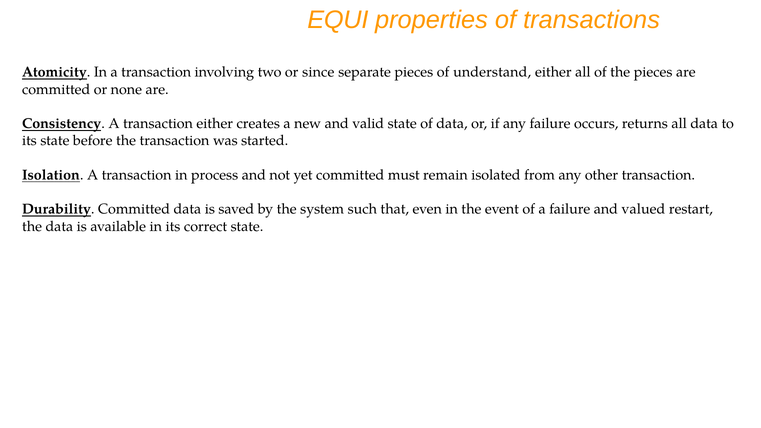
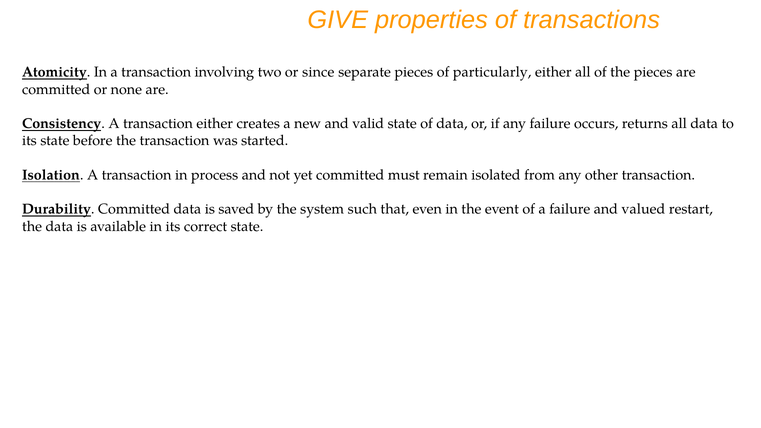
EQUI: EQUI -> GIVE (338, 20)
understand: understand -> particularly (492, 72)
